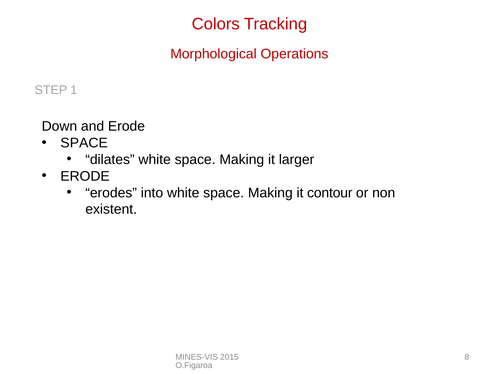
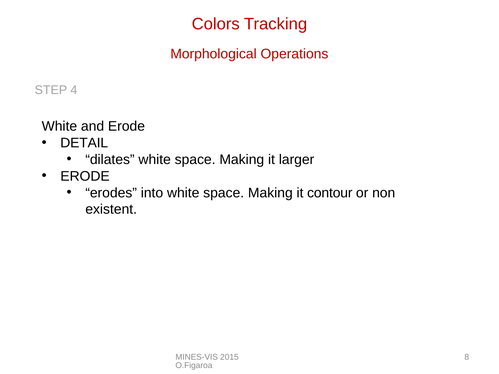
1: 1 -> 4 (74, 90)
Down: Down -> White (59, 126)
SPACE: SPACE -> DETAIL (84, 143)
